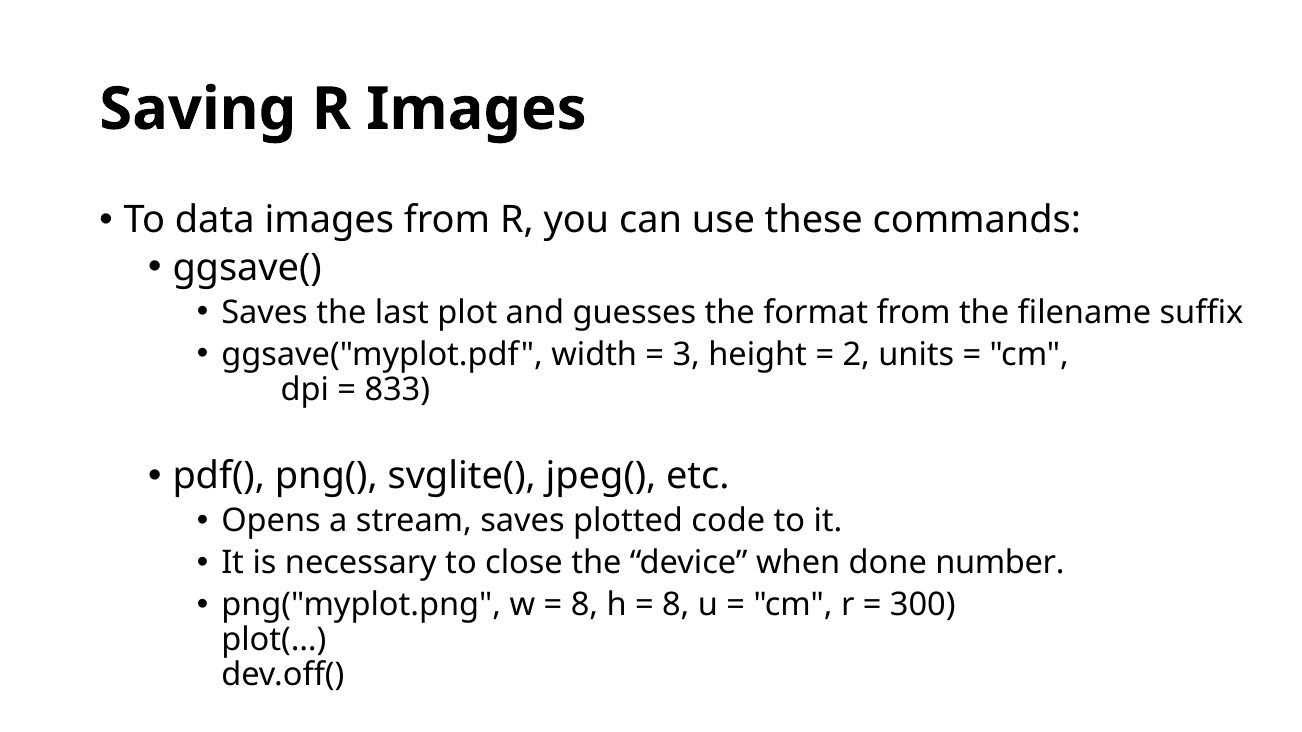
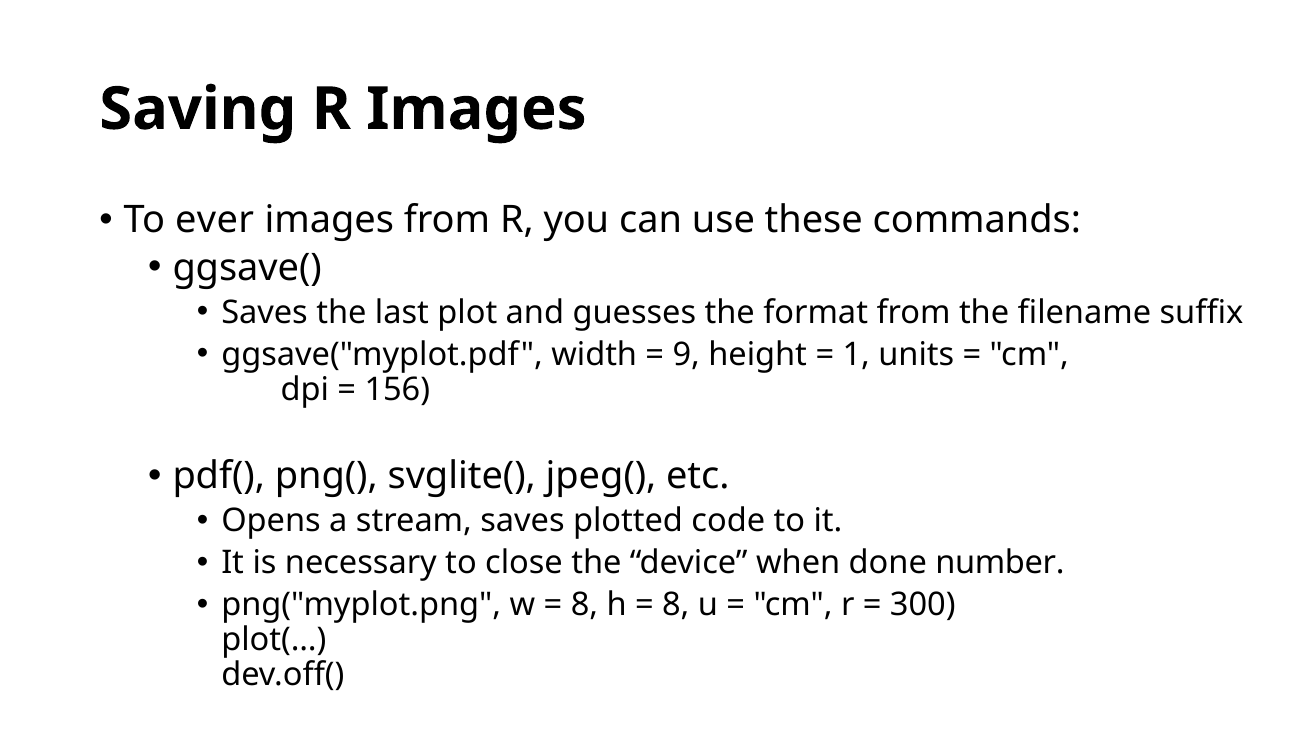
data: data -> ever (215, 220)
3: 3 -> 9 (686, 355)
2: 2 -> 1 (856, 355)
833: 833 -> 156 (397, 390)
